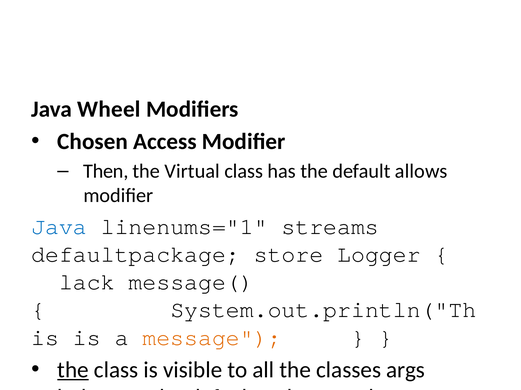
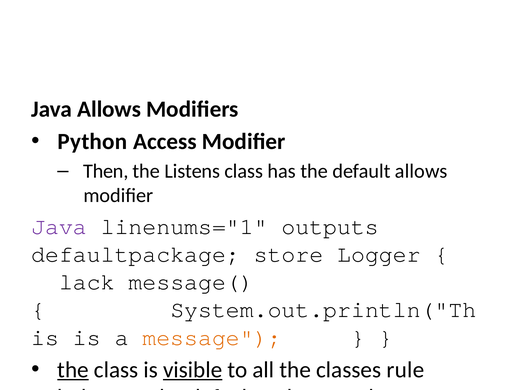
Java Wheel: Wheel -> Allows (109, 109)
Chosen: Chosen -> Python (92, 142)
Virtual: Virtual -> Listens (192, 172)
Java colour: blue -> purple (59, 227)
streams: streams -> outputs (330, 227)
visible underline: none -> present (193, 370)
args: args -> rule (405, 370)
